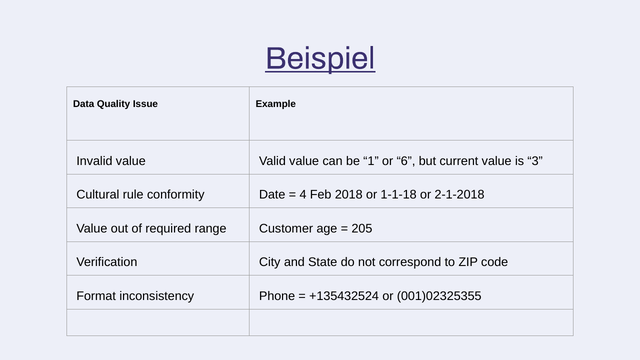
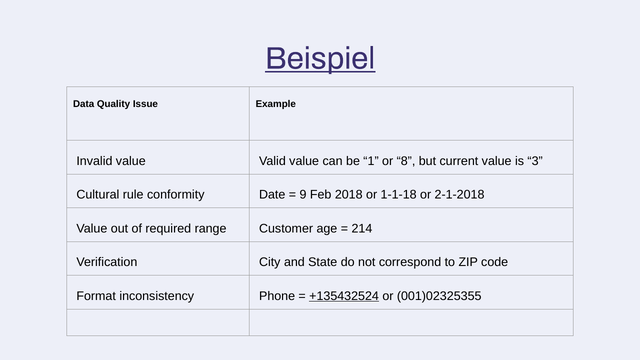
6: 6 -> 8 (406, 161)
4: 4 -> 9 (303, 195)
205: 205 -> 214 (362, 228)
+135432524 underline: none -> present (344, 296)
